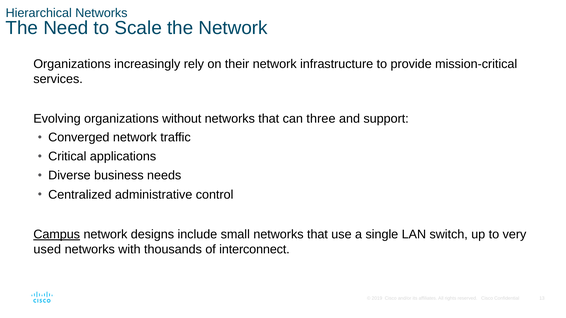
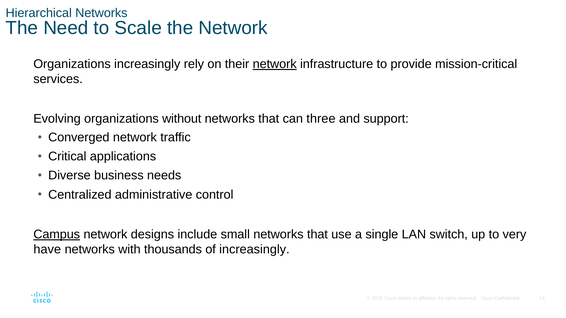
network underline: none -> present (275, 64)
used: used -> have (47, 250)
of interconnect: interconnect -> increasingly (254, 250)
